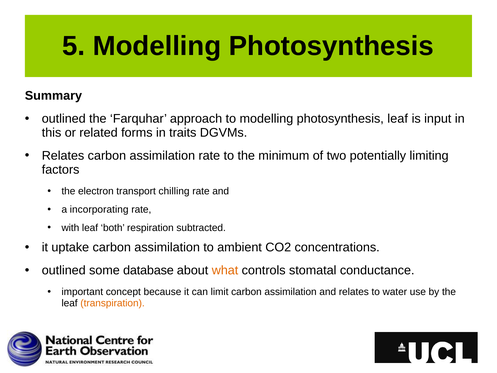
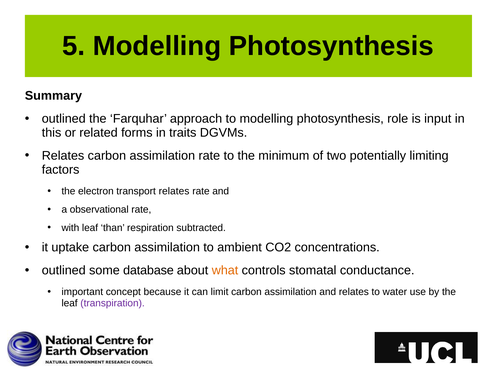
photosynthesis leaf: leaf -> role (398, 119)
transport chilling: chilling -> relates (174, 191)
incorporating: incorporating -> observational (99, 209)
both: both -> than (113, 228)
transpiration colour: orange -> purple (113, 303)
